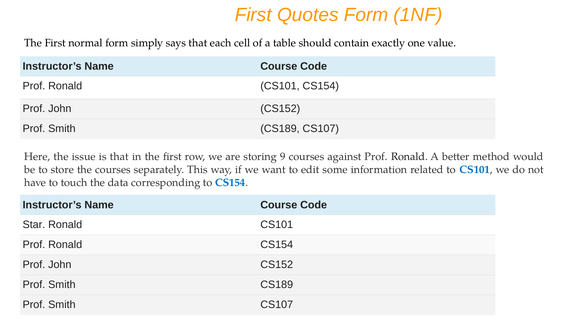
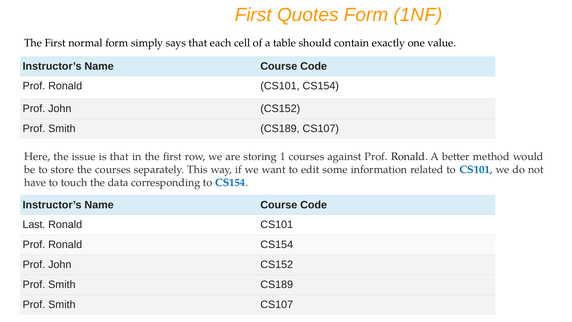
9: 9 -> 1 (283, 157)
Star: Star -> Last (34, 224)
